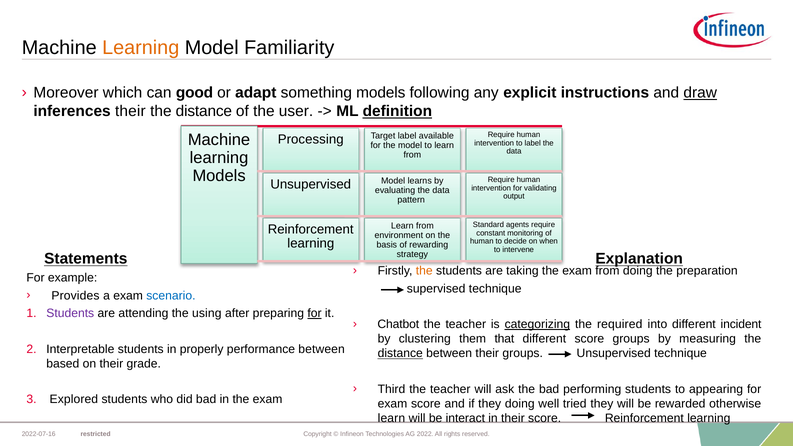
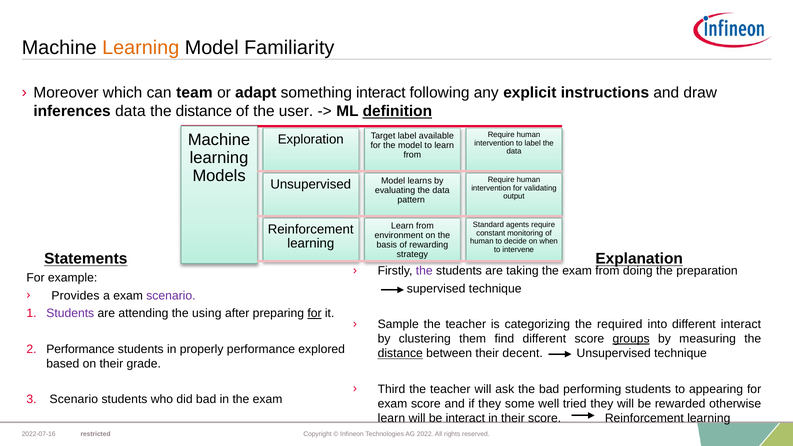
good: good -> team (194, 93)
something models: models -> interact (381, 93)
draw underline: present -> none (700, 93)
inferences their: their -> data (130, 111)
Processing: Processing -> Exploration (311, 139)
the colour: orange -> purple (424, 271)
scenario colour: blue -> purple (171, 296)
Chatbot: Chatbot -> Sample (398, 324)
categorizing underline: present -> none (537, 324)
different incident: incident -> interact (741, 324)
that: that -> find (504, 339)
groups underline: none -> present (631, 339)
Interpretable: Interpretable -> Performance (80, 349)
performance between: between -> explored (322, 349)
their groups: groups -> decent (523, 353)
Explored: Explored -> Scenario (74, 399)
they doing: doing -> some (520, 404)
